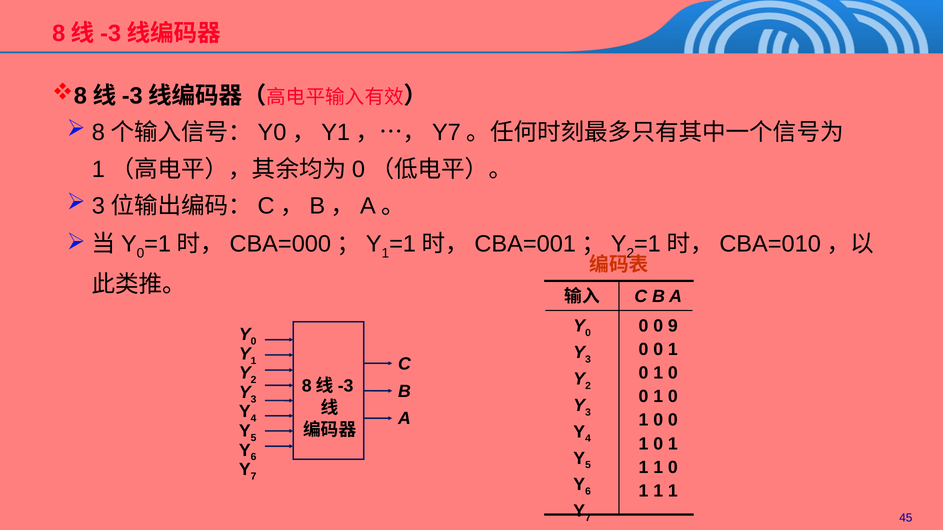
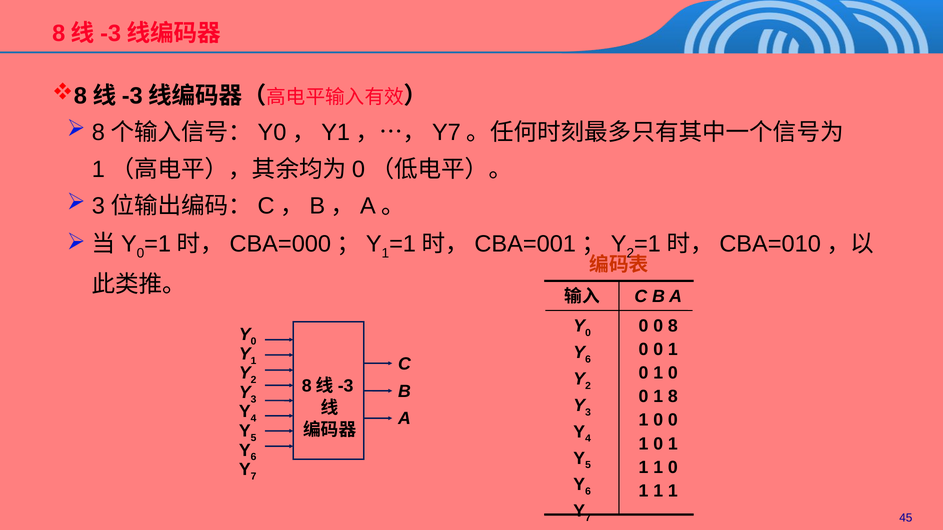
0 9: 9 -> 8 (673, 326)
3: 3 -> 6 (588, 360)
0: 0 -> 8 (673, 397)
